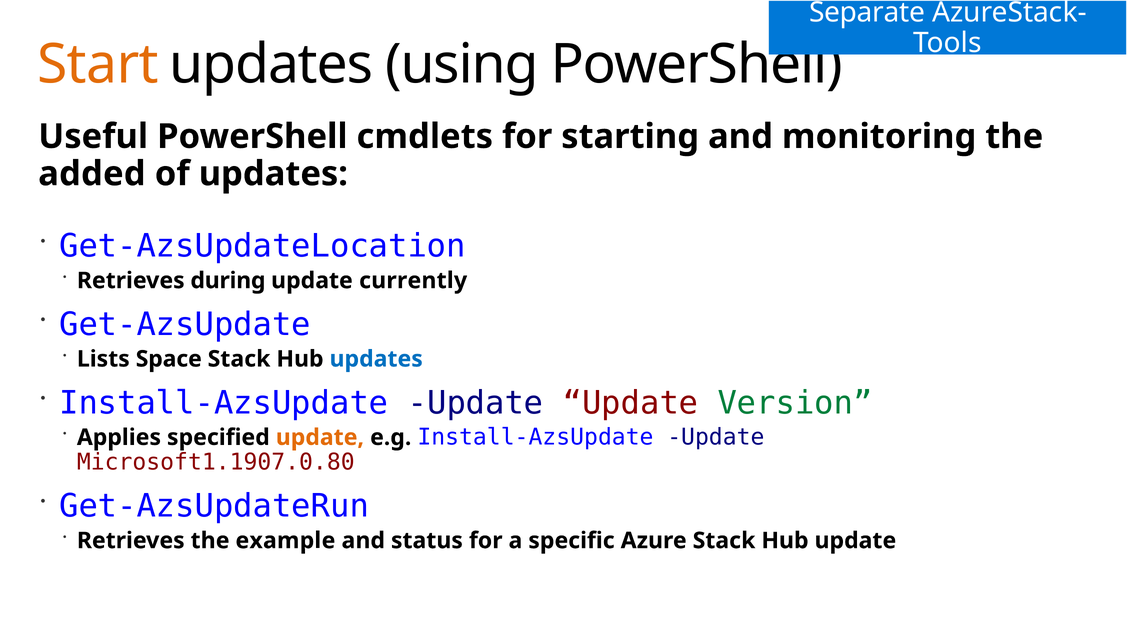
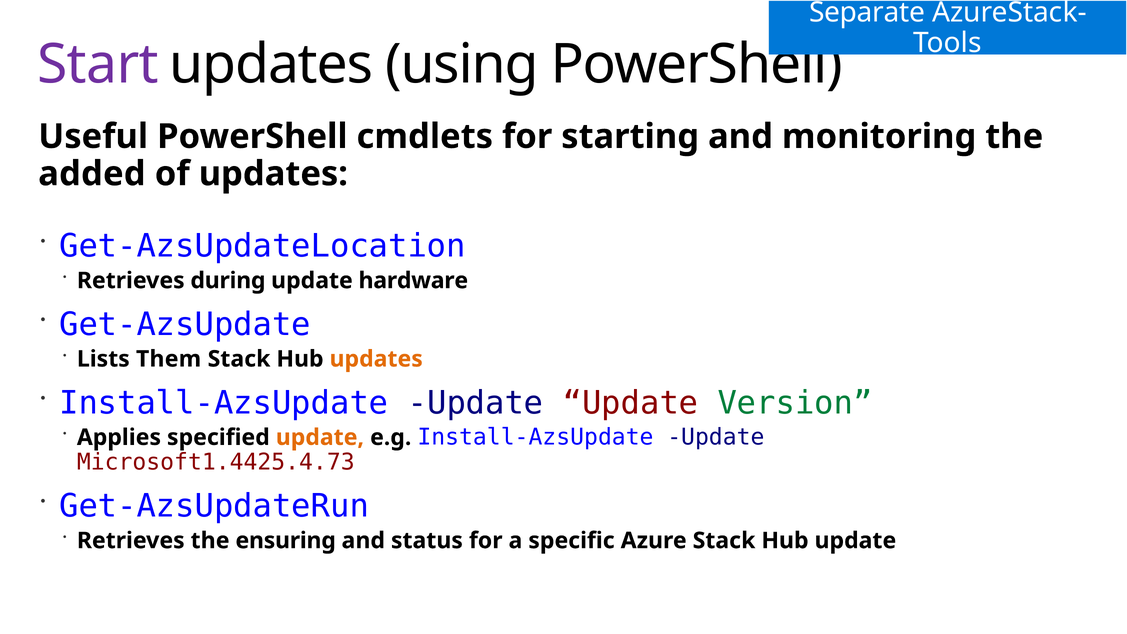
Start colour: orange -> purple (98, 65)
currently: currently -> hardware (413, 281)
Space: Space -> Them (169, 359)
updates colour: blue -> orange (376, 359)
Microsoft1.1907.0.80: Microsoft1.1907.0.80 -> Microsoft1.4425.4.73 (216, 462)
example: example -> ensuring (286, 540)
